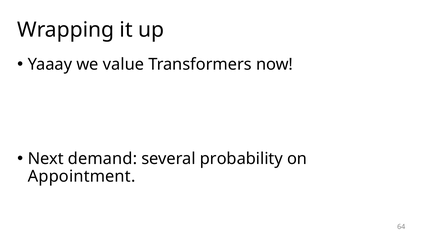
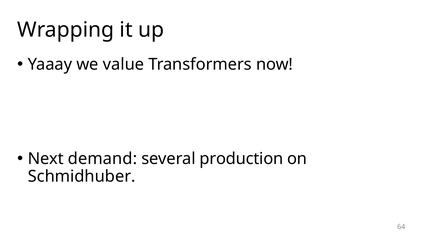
probability: probability -> production (241, 158)
Appointment: Appointment -> Schmidhuber (82, 176)
